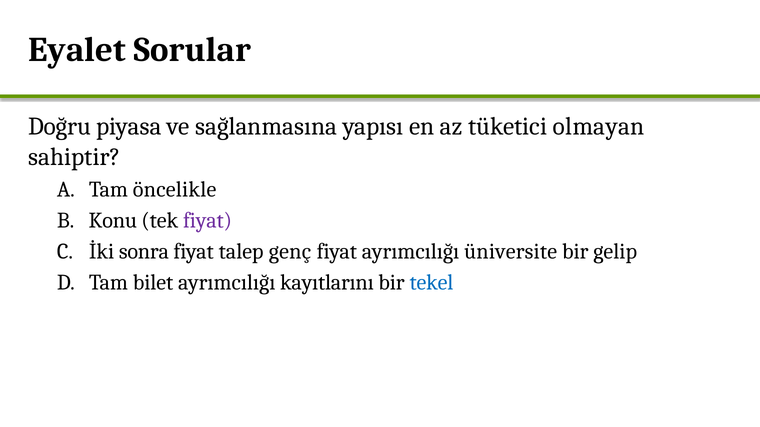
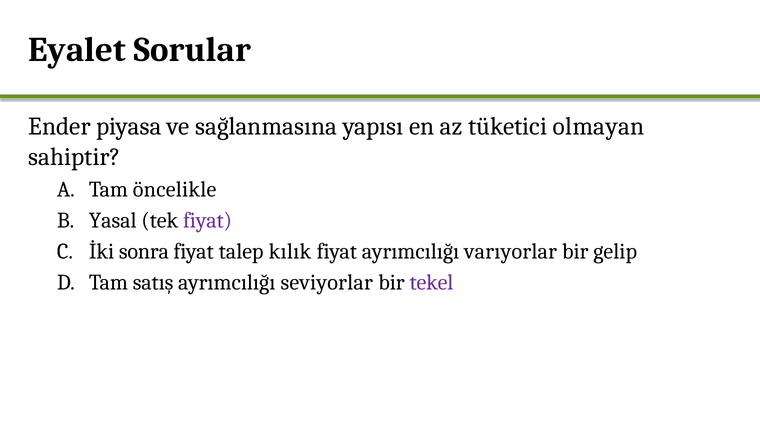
Doğru: Doğru -> Ender (60, 127)
Konu: Konu -> Yasal (113, 221)
genç: genç -> kılık (290, 252)
üniversite: üniversite -> varıyorlar (511, 252)
bilet: bilet -> satış (153, 283)
kayıtlarını: kayıtlarını -> seviyorlar (327, 283)
tekel colour: blue -> purple (431, 283)
